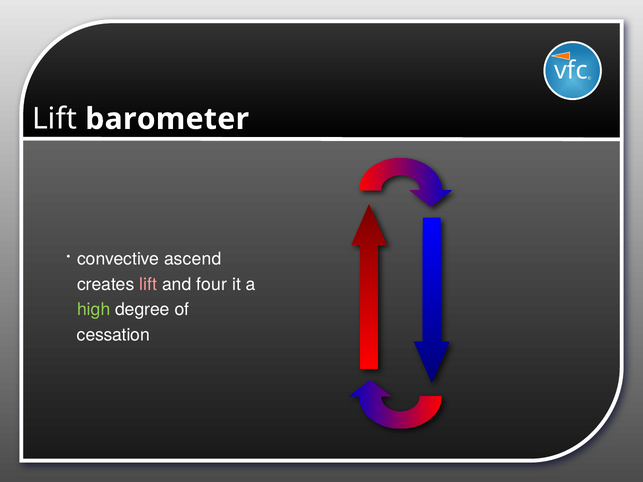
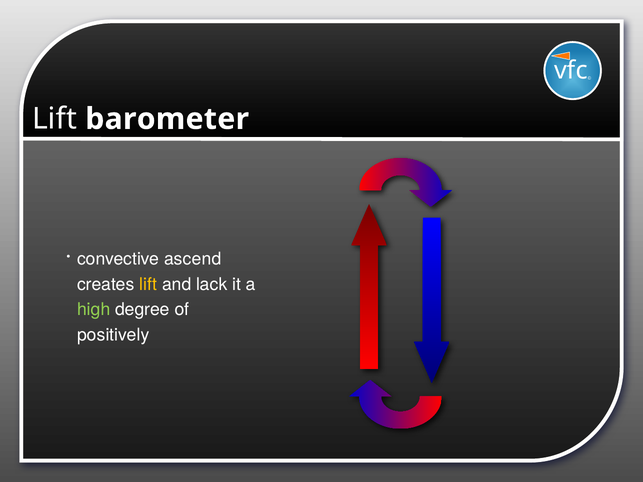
lift colour: pink -> yellow (148, 285)
four: four -> lack (212, 285)
cessation: cessation -> positively (113, 335)
